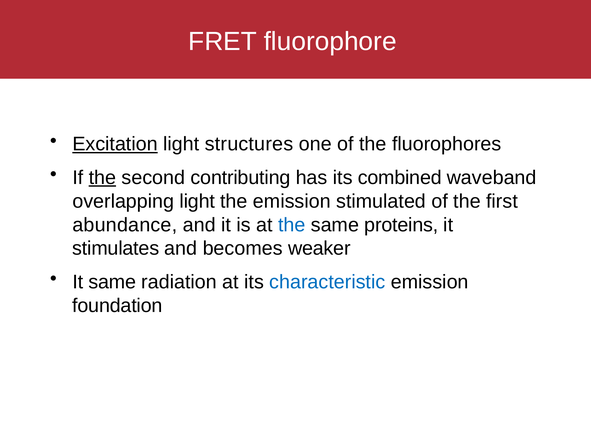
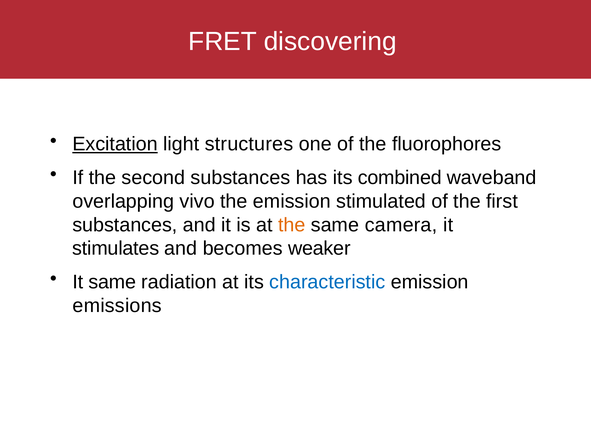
fluorophore: fluorophore -> discovering (330, 42)
the underline: present -> none (102, 178)
second contributing: contributing -> substances (240, 178)
overlapping light: light -> vivo (197, 201)
abundance: abundance -> substances (125, 225)
the colour: blue -> orange (292, 225)
proteins: proteins -> camera (401, 225)
foundation: foundation -> emissions (117, 306)
